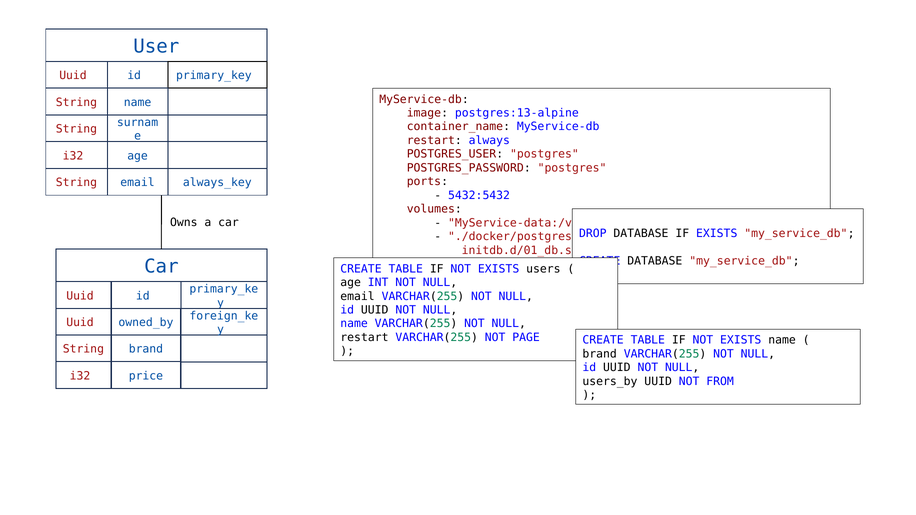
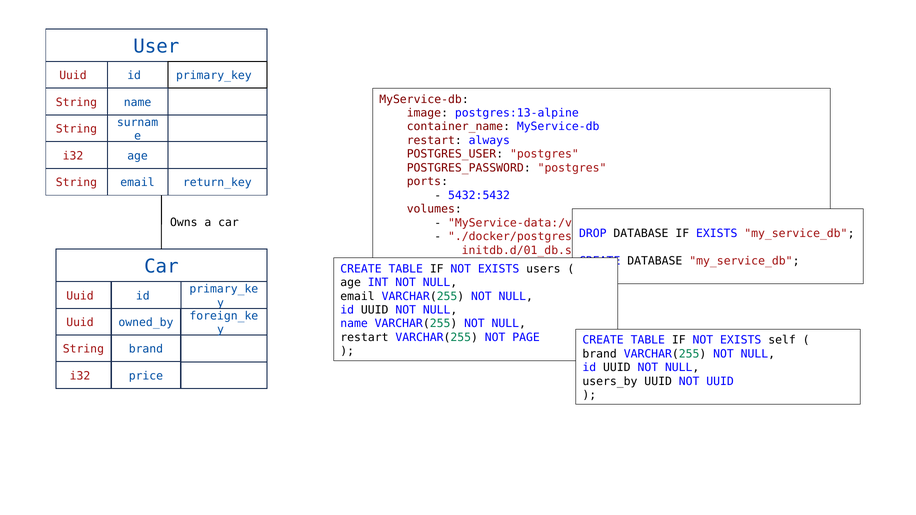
always_key: always_key -> return_key (217, 183)
EXISTS name: name -> self (782, 340)
NOT FROM: FROM -> UUID (720, 381)
